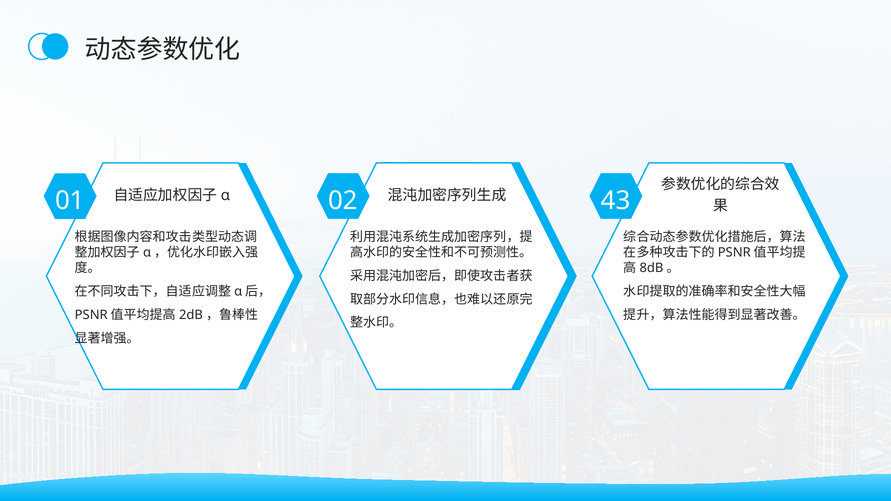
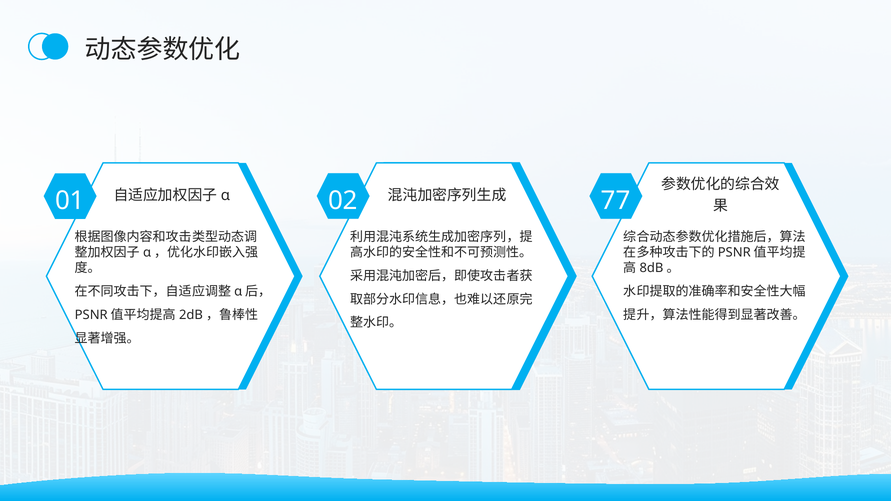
43: 43 -> 77 (616, 201)
